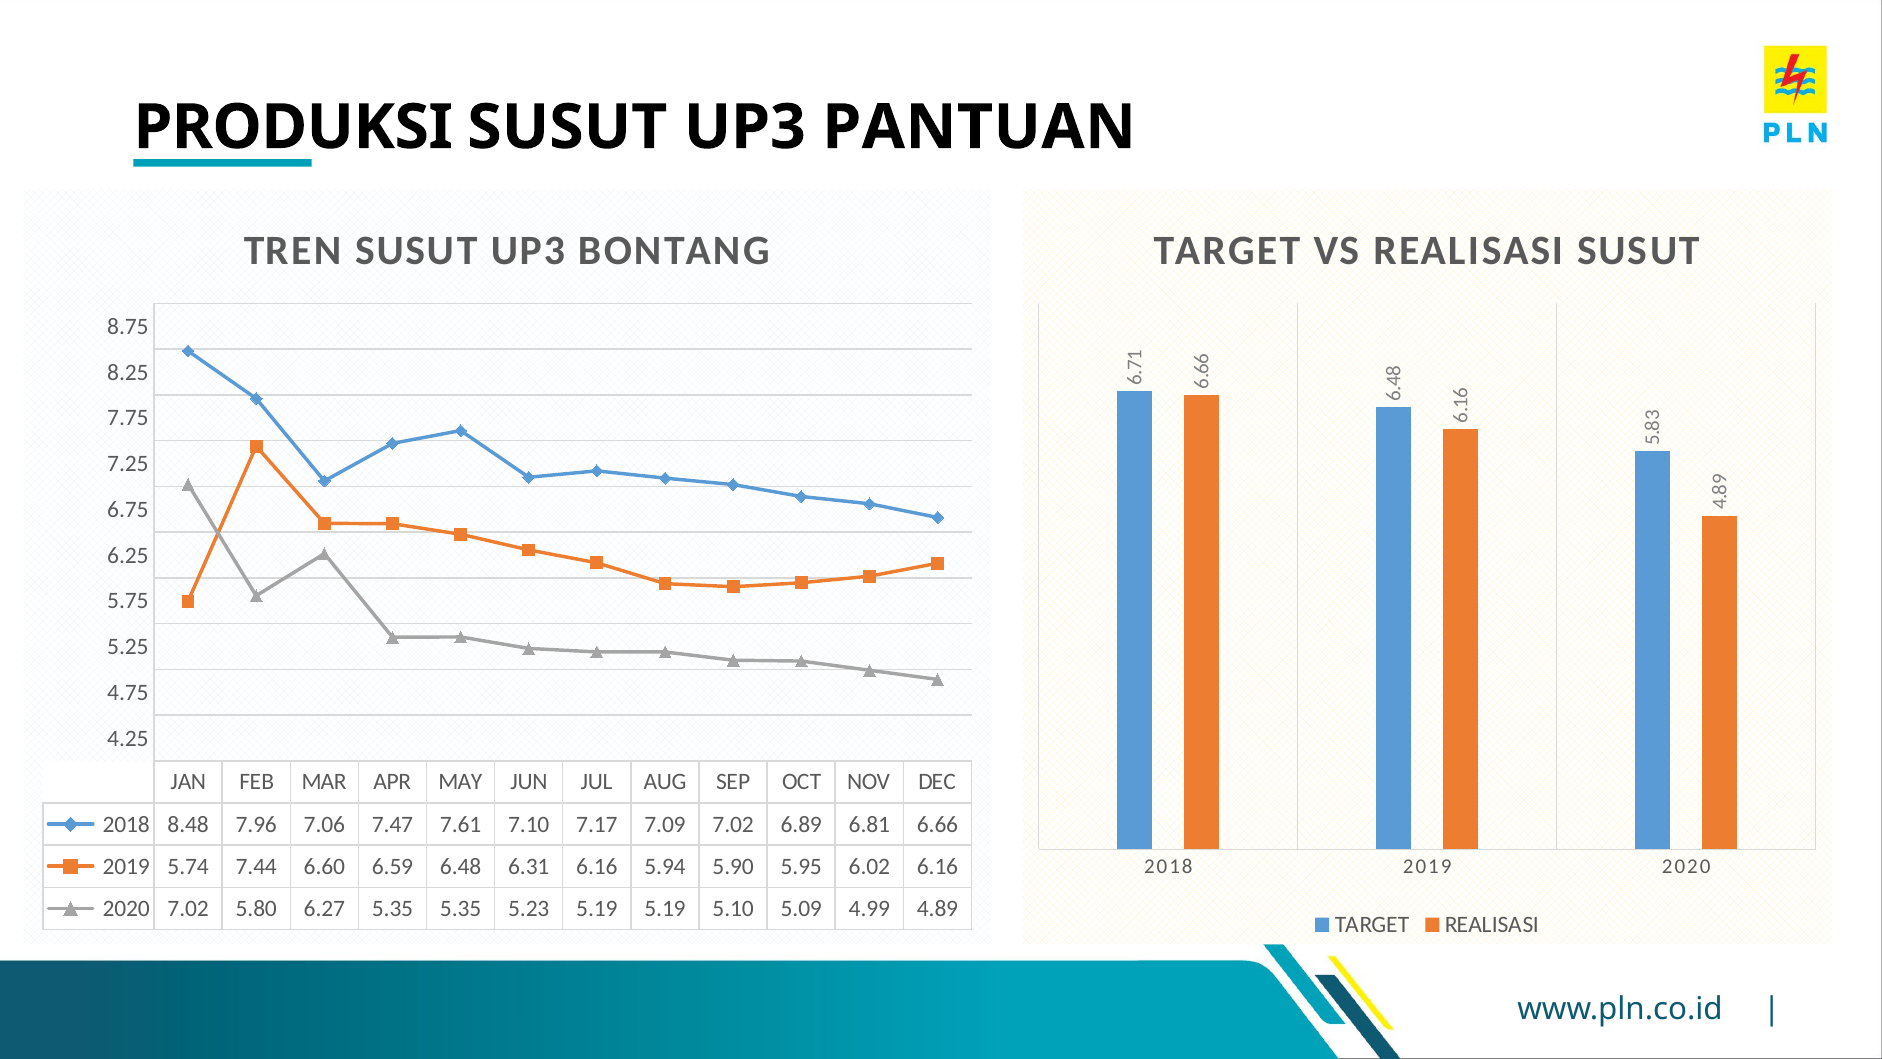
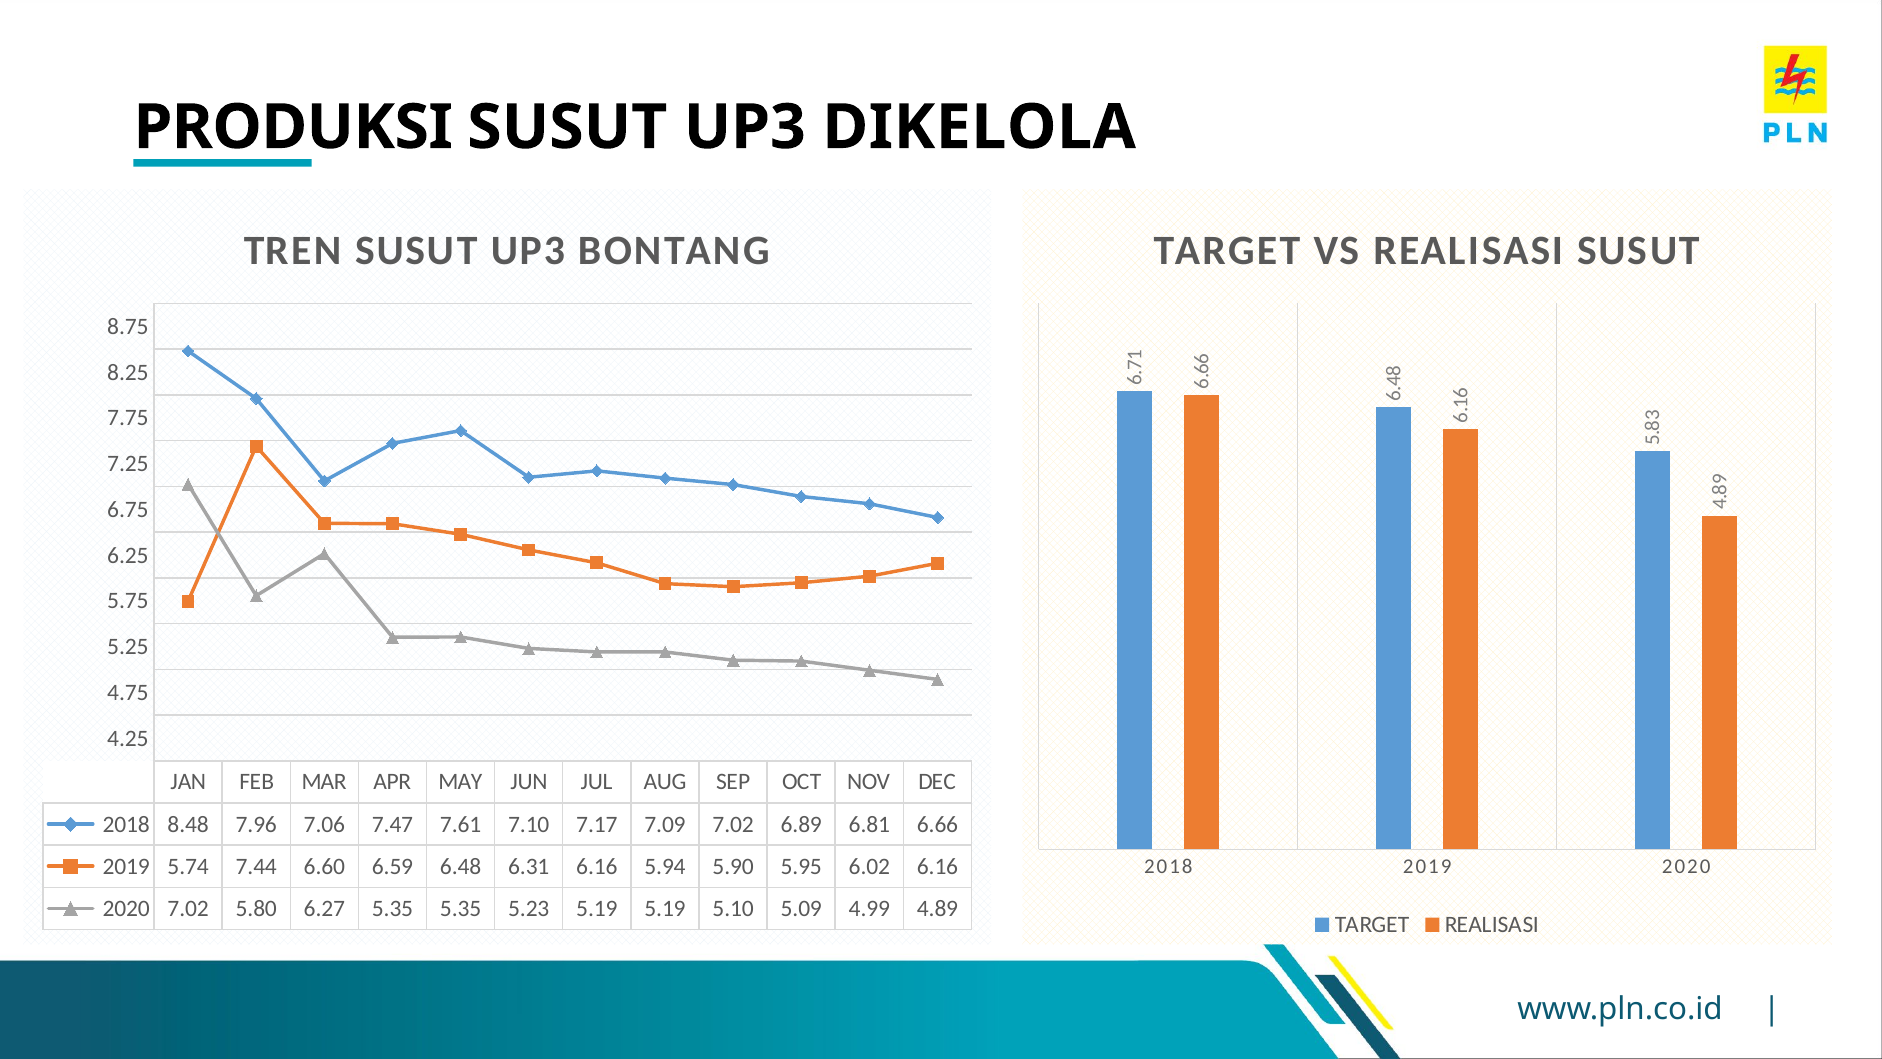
PANTUAN: PANTUAN -> DIKELOLA (979, 127)
